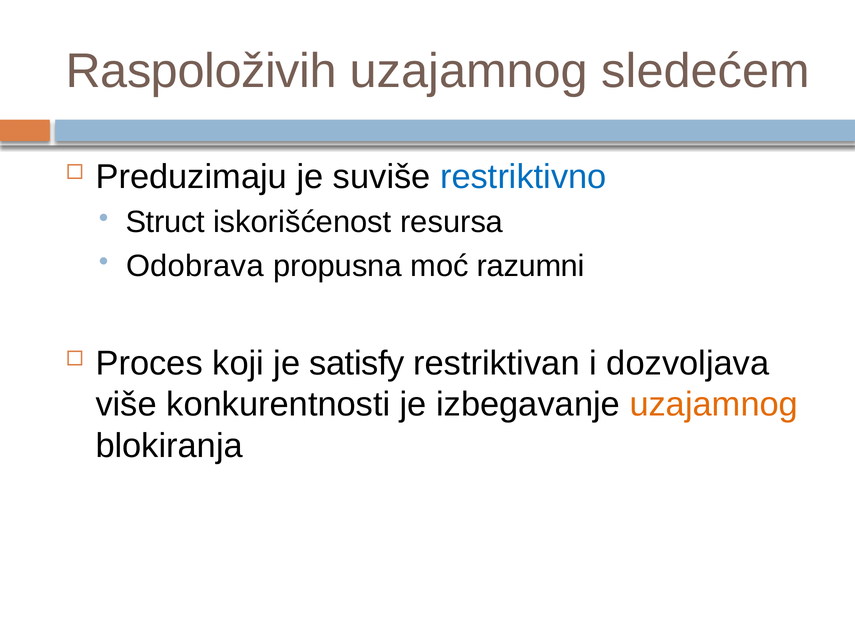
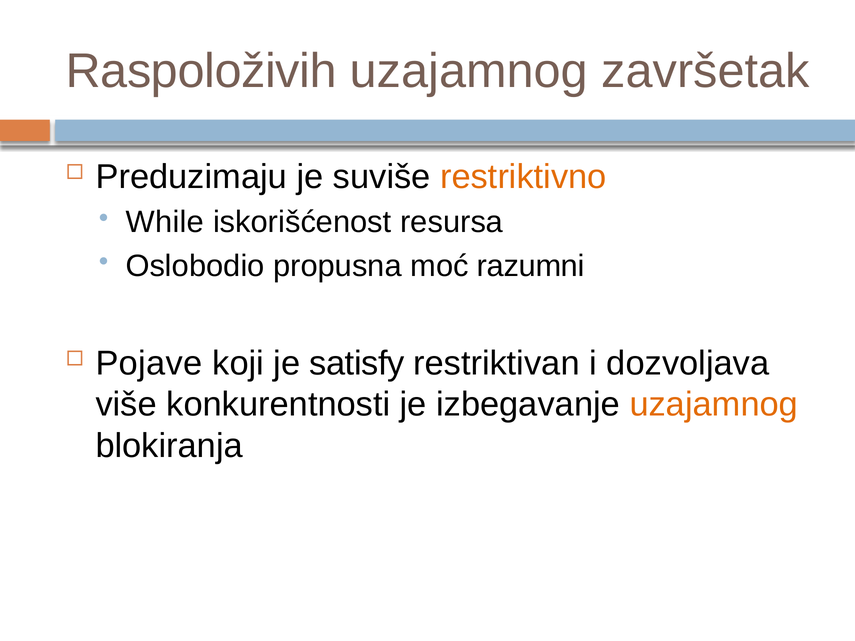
sledećem: sledećem -> završetak (706, 71)
restriktivno colour: blue -> orange (523, 177)
Struct: Struct -> While (165, 222)
Odobrava: Odobrava -> Oslobodio (195, 266)
Proces: Proces -> Pojave (149, 363)
